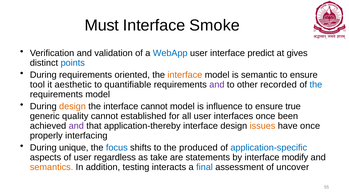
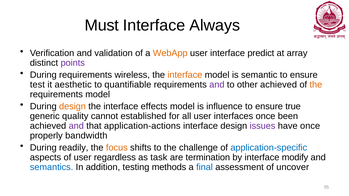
Smoke: Smoke -> Always (215, 25)
WebApp colour: blue -> orange (170, 53)
gives: gives -> array (297, 53)
points colour: blue -> purple (73, 63)
oriented: oriented -> wireless (132, 75)
tool: tool -> test (37, 85)
other recorded: recorded -> achieved (279, 85)
the colour: blue -> orange (316, 85)
interface cannot: cannot -> effects (154, 106)
application-thereby: application-thereby -> application-actions (142, 126)
issues colour: orange -> purple (263, 126)
interfacing: interfacing -> bandwidth (86, 136)
unique: unique -> readily (74, 148)
focus colour: blue -> orange (117, 148)
produced: produced -> challenge (198, 148)
take: take -> task (159, 158)
statements: statements -> termination (208, 158)
semantics colour: orange -> blue (52, 167)
interacts: interacts -> methods (169, 167)
